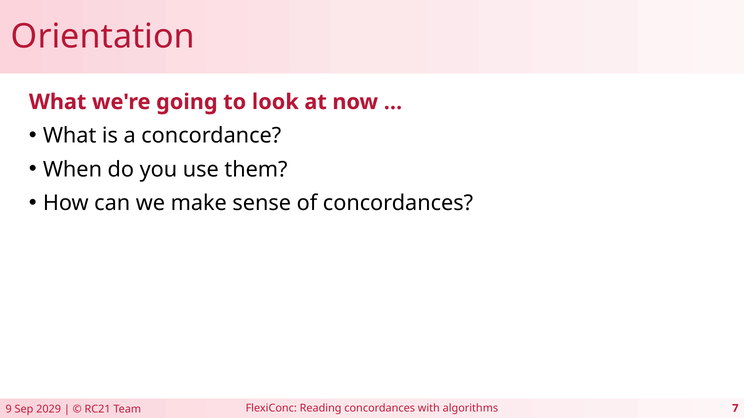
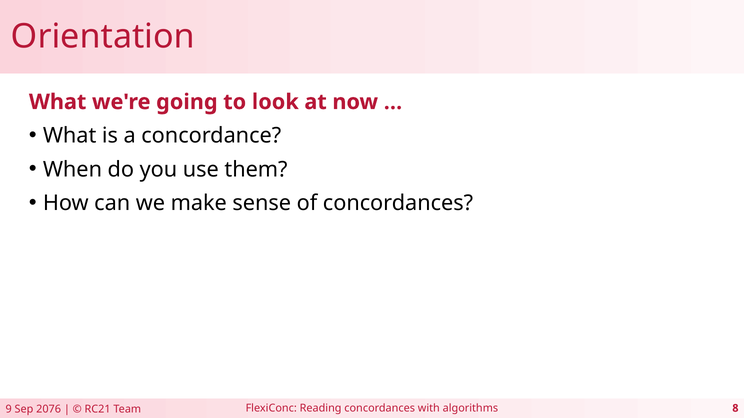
7: 7 -> 8 (735, 409)
2029: 2029 -> 2076 (49, 410)
